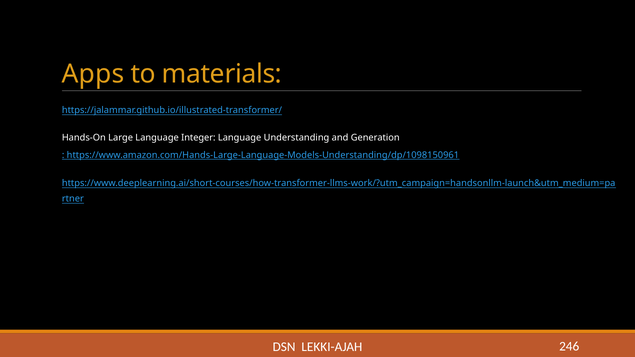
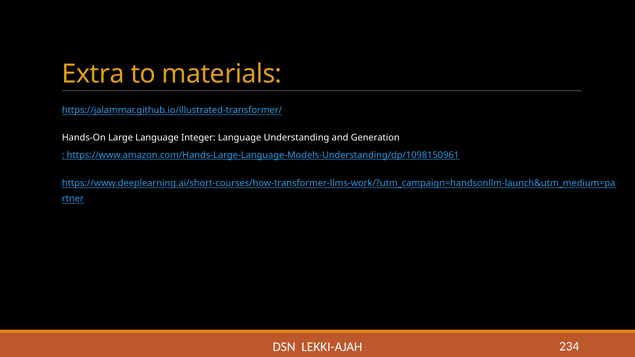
Apps: Apps -> Extra (93, 74)
246: 246 -> 234 (569, 347)
